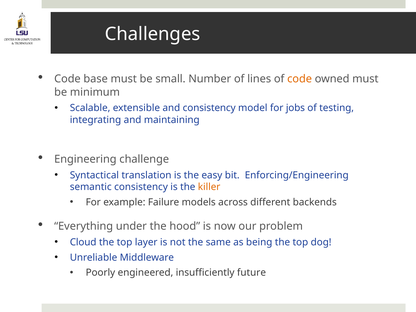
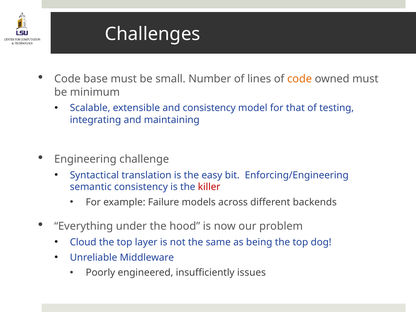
jobs: jobs -> that (295, 108)
killer colour: orange -> red (209, 187)
future: future -> issues (251, 273)
